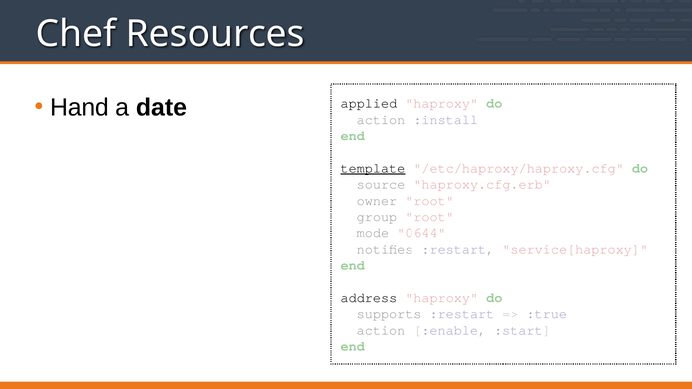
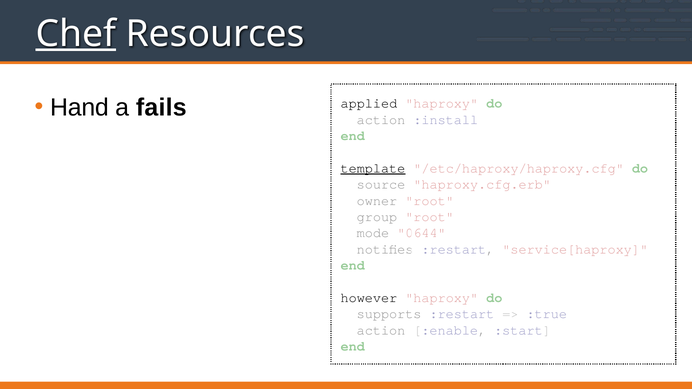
Chef underline: none -> present (76, 34)
date: date -> fails (161, 107)
address: address -> however (369, 298)
